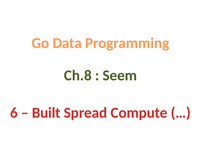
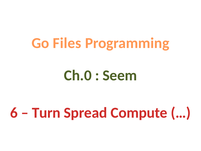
Data: Data -> Files (67, 43)
Ch.8: Ch.8 -> Ch.0 (78, 75)
Built: Built -> Turn (46, 113)
